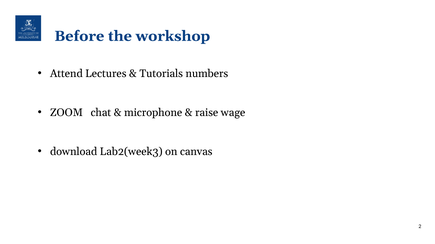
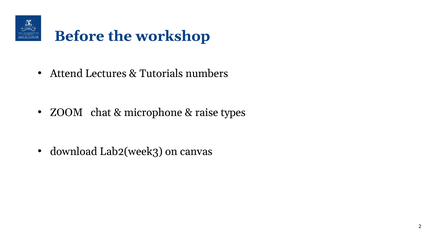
wage: wage -> types (233, 113)
